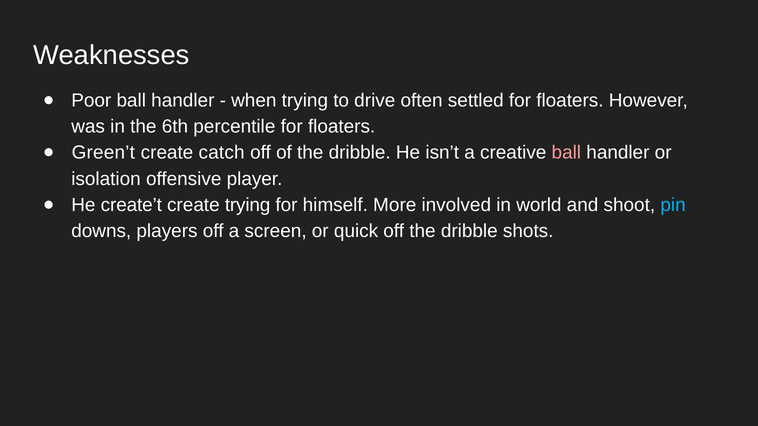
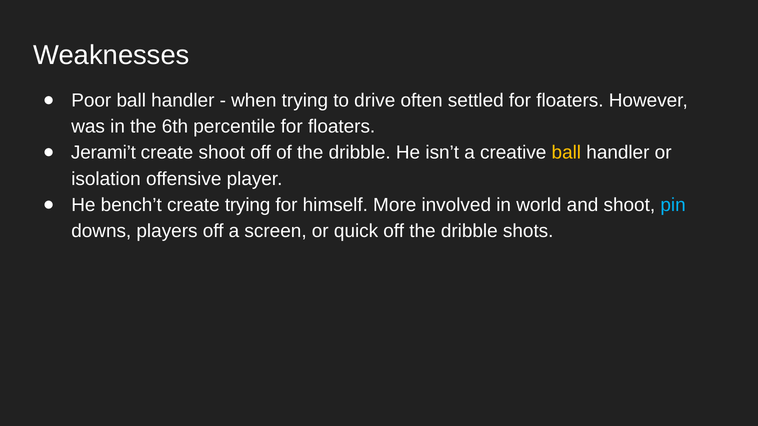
Green’t: Green’t -> Jerami’t (103, 153)
create catch: catch -> shoot (222, 153)
ball colour: pink -> yellow (566, 153)
create’t: create’t -> bench’t (131, 205)
